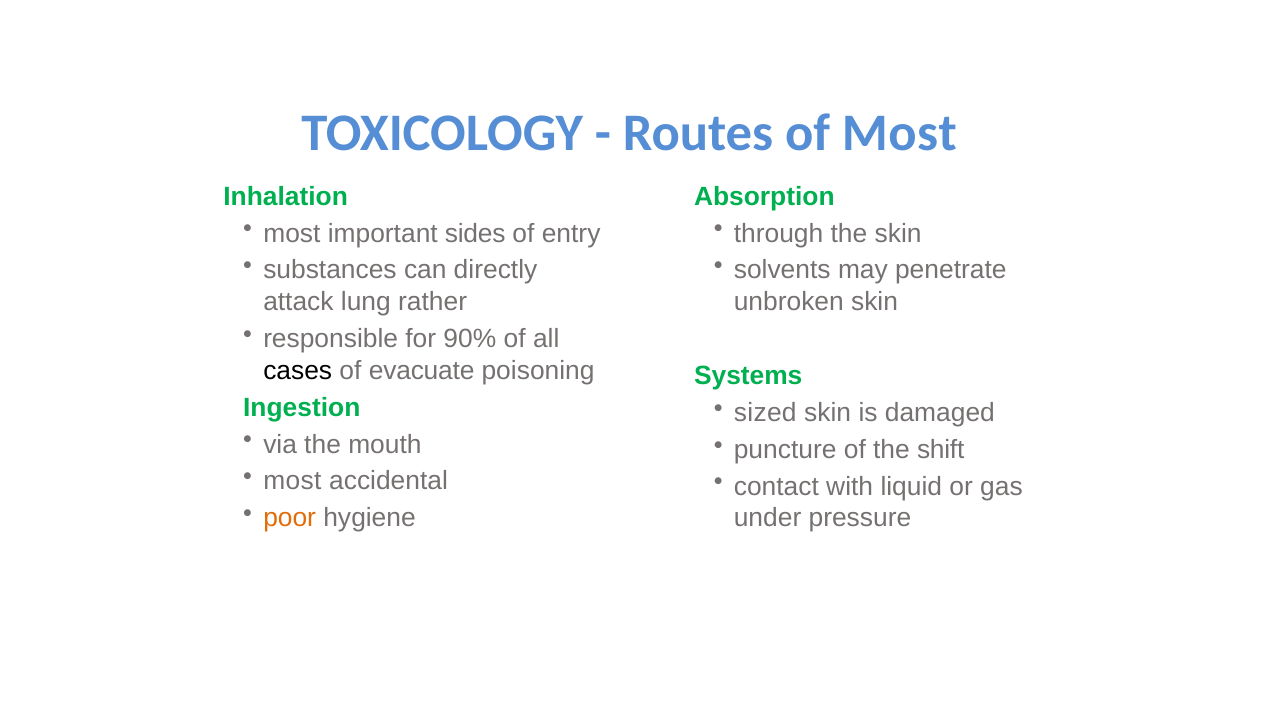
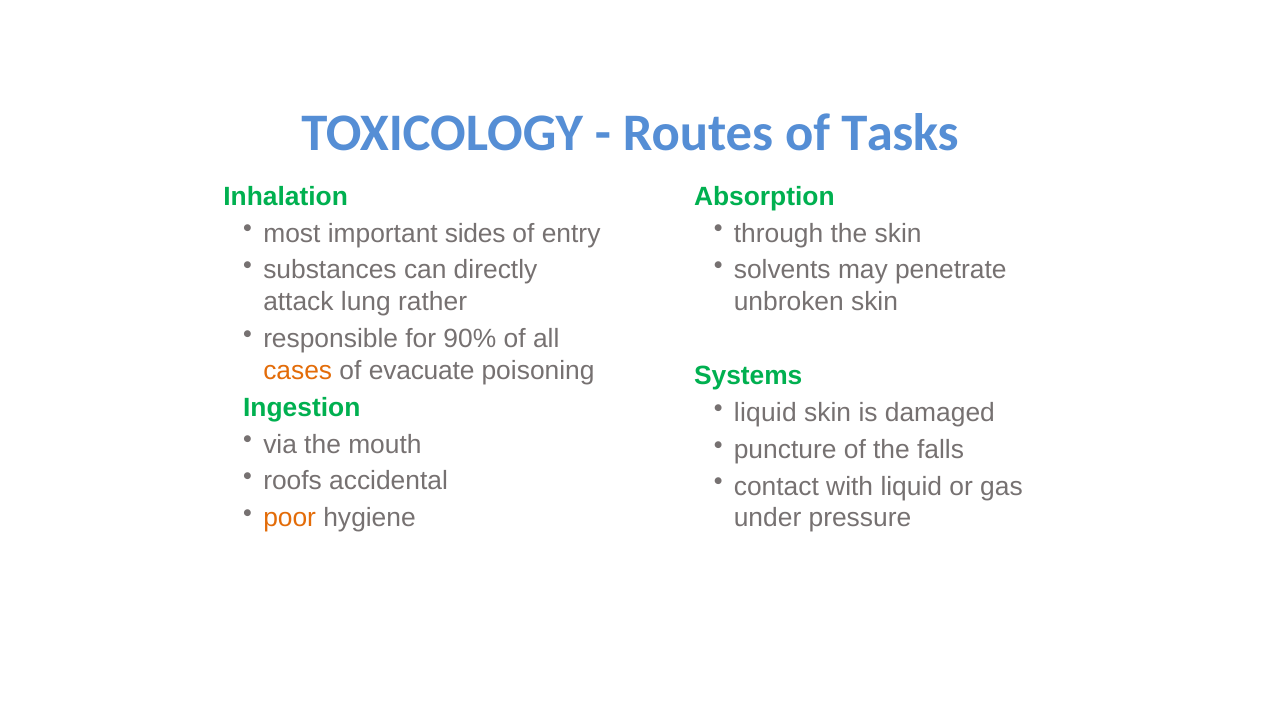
of Most: Most -> Tasks (900, 133)
cases colour: black -> orange (298, 370)
sized: sized -> liquid (765, 412)
shift: shift -> falls (941, 449)
most: most -> roofs (293, 481)
